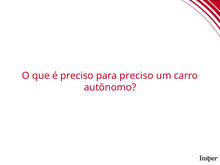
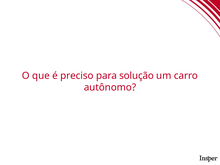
para preciso: preciso -> solução (137, 76)
